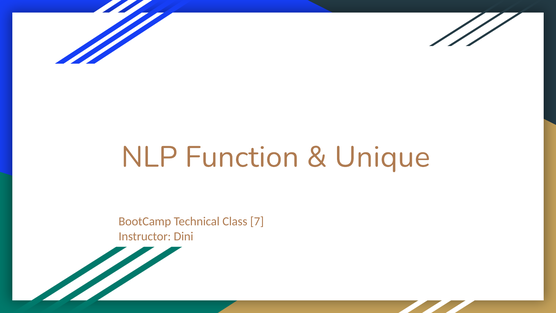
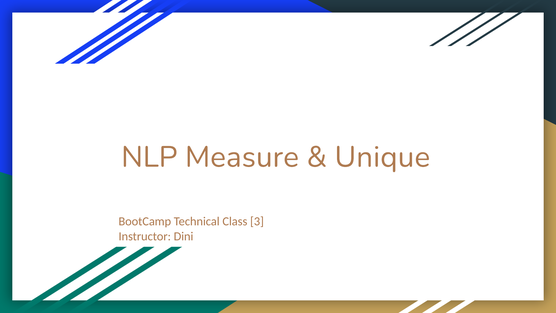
Function: Function -> Measure (242, 157)
7: 7 -> 3 (257, 221)
